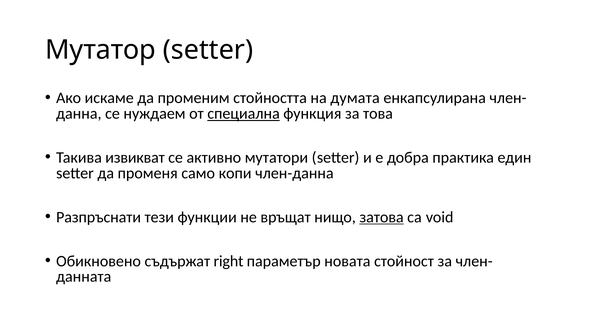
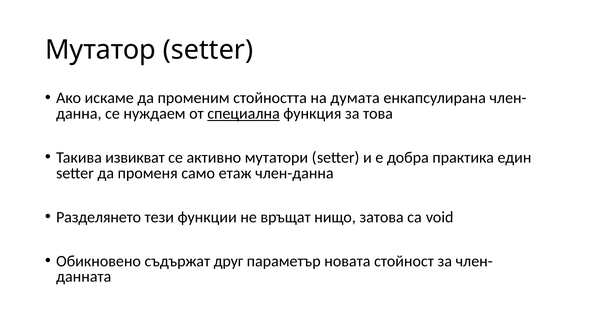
копи: копи -> етаж (235, 173)
Разпръснати: Разпръснати -> Разделянето (99, 217)
затова underline: present -> none (382, 217)
right: right -> друг (229, 261)
